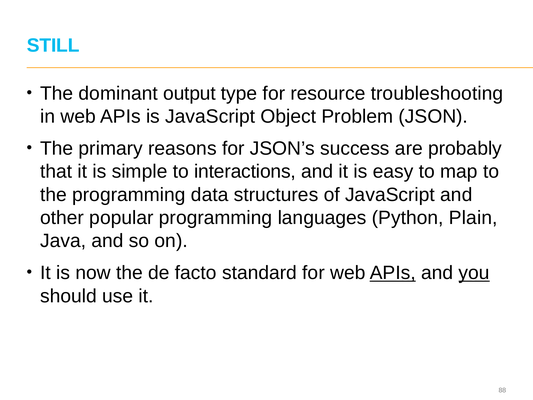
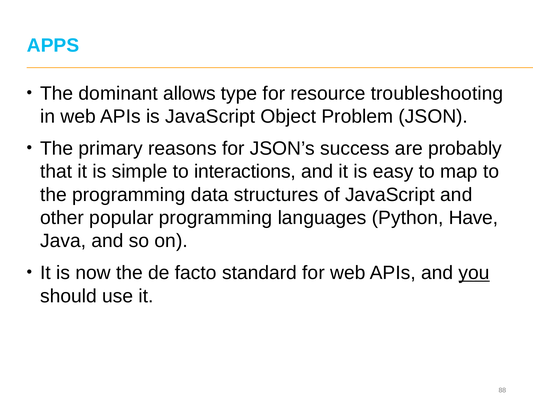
STILL: STILL -> APPS (53, 46)
output: output -> allows (189, 93)
Plain: Plain -> Have (473, 218)
APIs underline: present -> none (393, 273)
